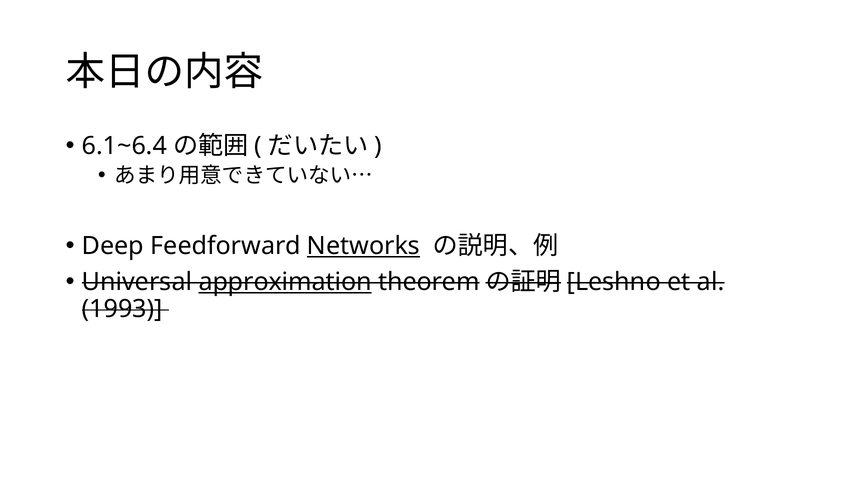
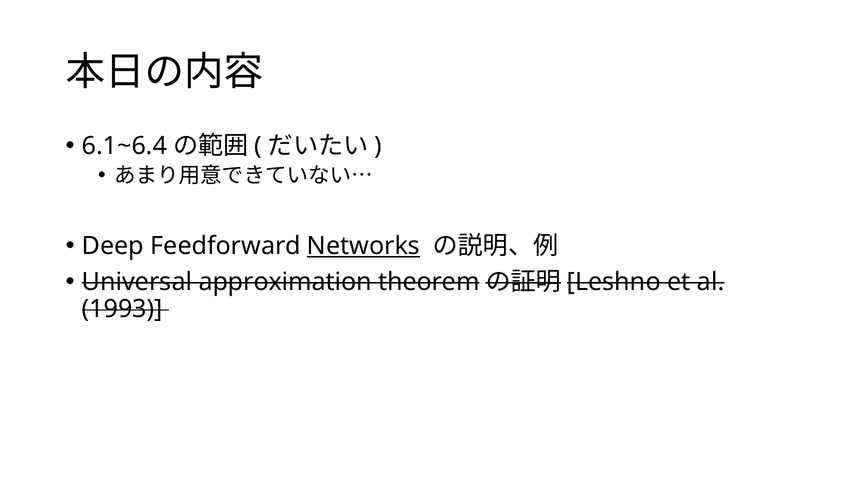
approximation underline: present -> none (285, 282)
